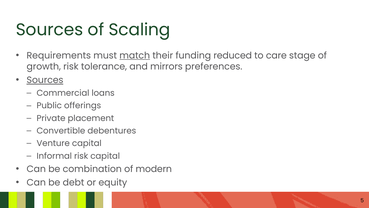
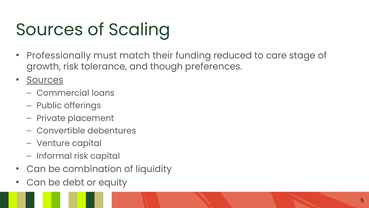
Requirements: Requirements -> Professionally (59, 55)
match underline: present -> none (135, 55)
mirrors: mirrors -> though (166, 67)
modern: modern -> liquidity (154, 169)
